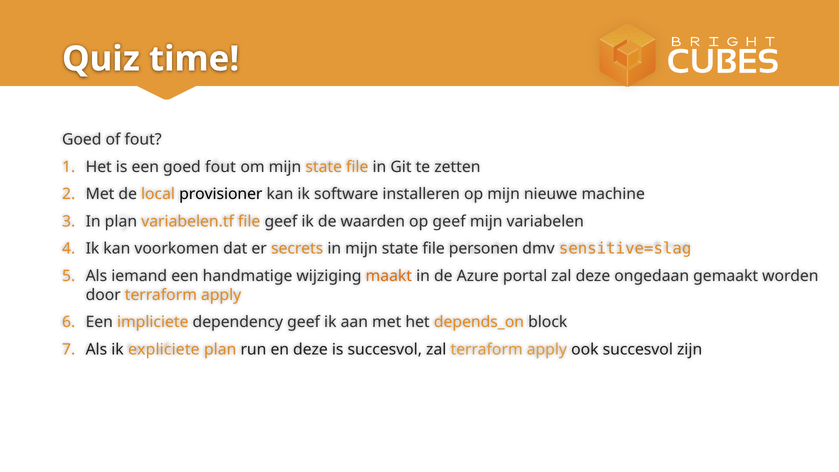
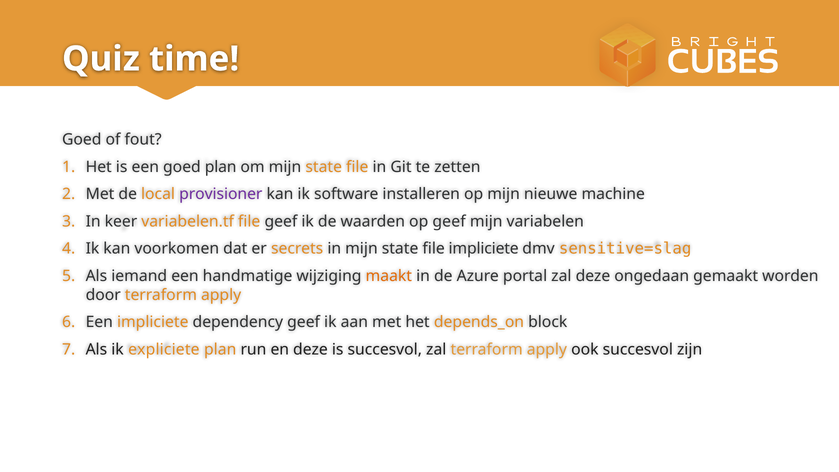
goed fout: fout -> plan (221, 167)
provisioner colour: black -> purple (221, 194)
In plan: plan -> keer (121, 221)
file personen: personen -> impliciete (484, 249)
